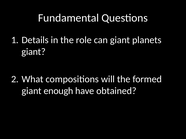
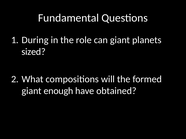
Details: Details -> During (35, 40)
giant: giant -> sized (34, 52)
